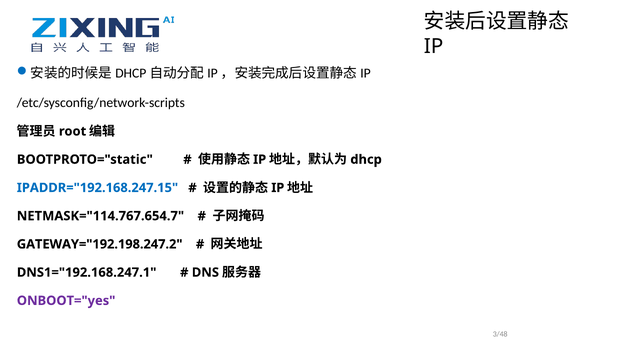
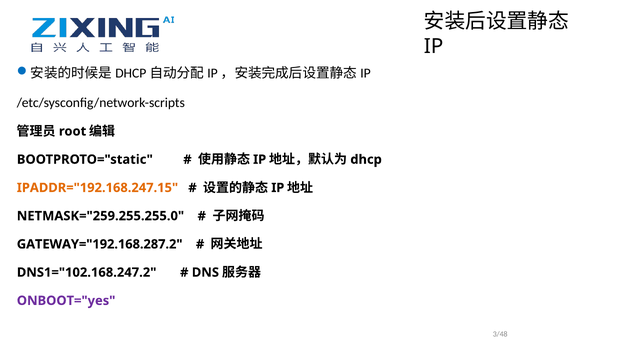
IPADDR="192.168.247.15 colour: blue -> orange (97, 188)
NETMASK="114.767.654.7: NETMASK="114.767.654.7 -> NETMASK="259.255.255.0 (100, 216)
GATEWAY="192.198.247.2: GATEWAY="192.198.247.2 -> GATEWAY="192.168.287.2 (100, 244)
DNS1="192.168.247.1: DNS1="192.168.247.1 -> DNS1="102.168.247.2 (87, 272)
